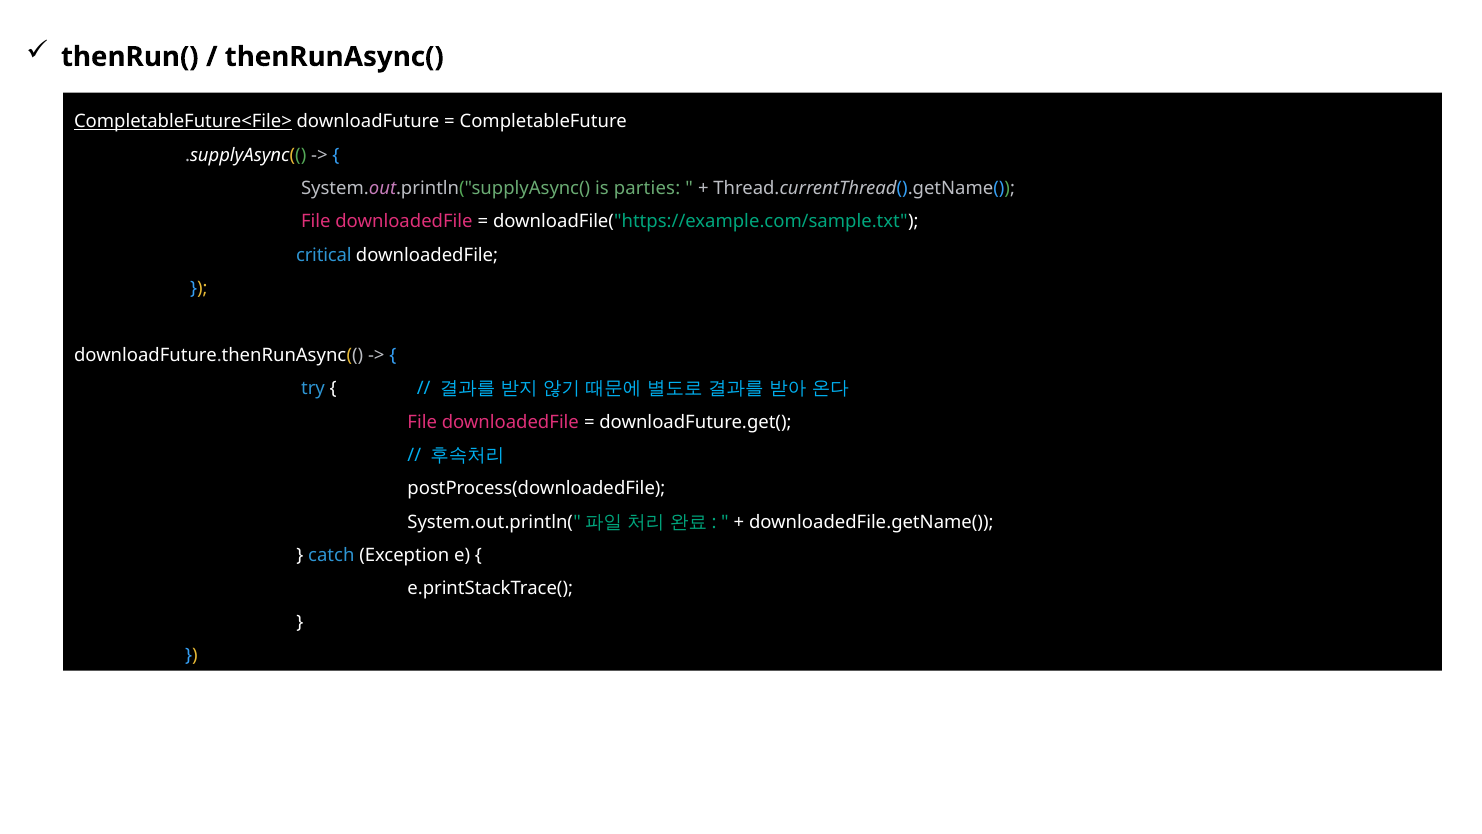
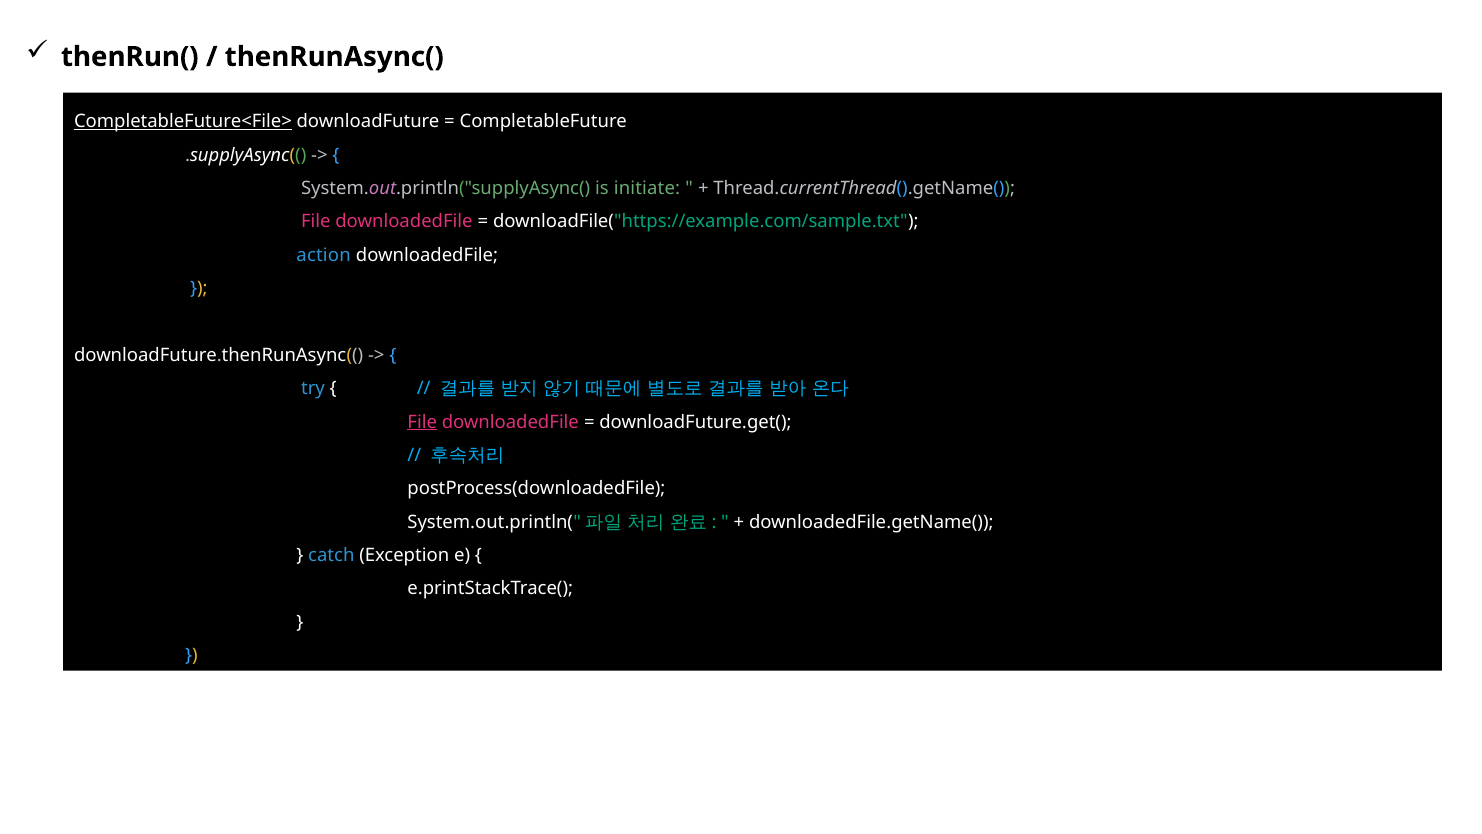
parties: parties -> initiate (647, 188)
critical: critical -> action (324, 255)
File underline: none -> present (422, 422)
